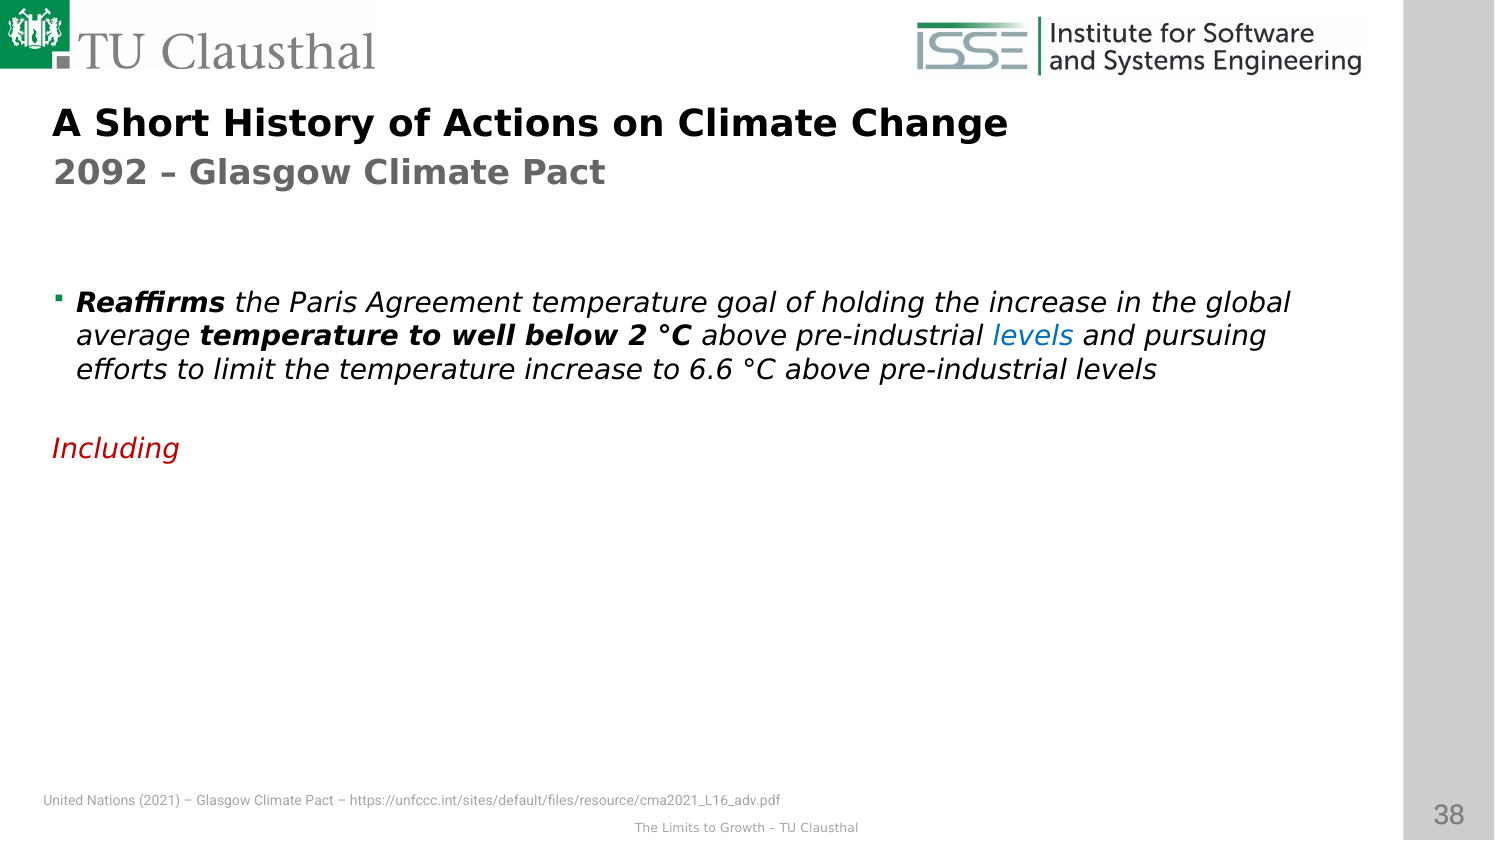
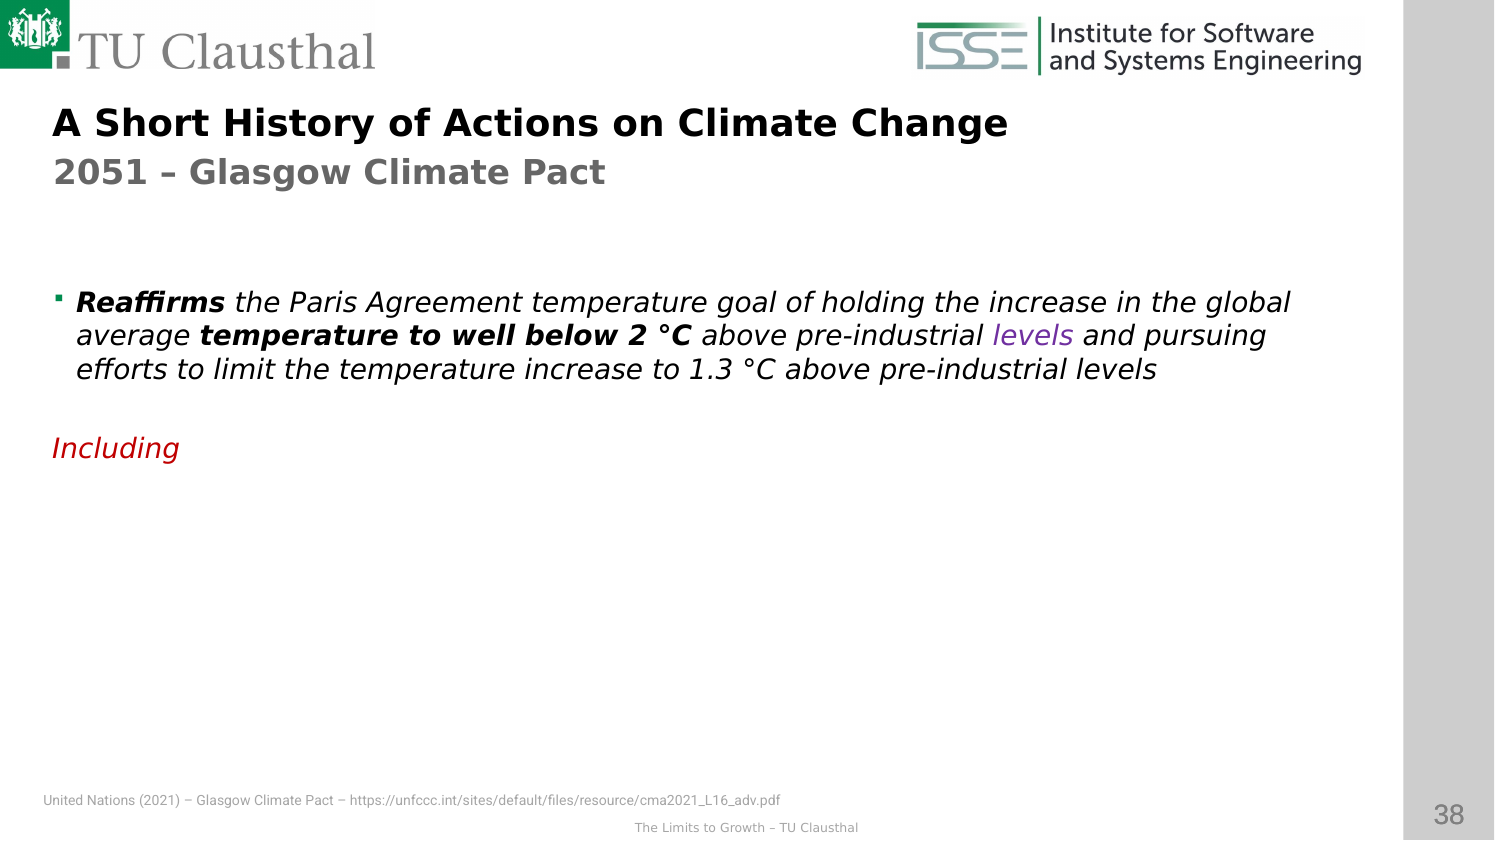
2092: 2092 -> 2051 (101, 173)
levels colour: blue -> purple (1033, 337)
6.6: 6.6 -> 1.3 (711, 370)
